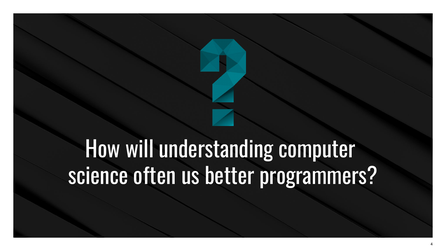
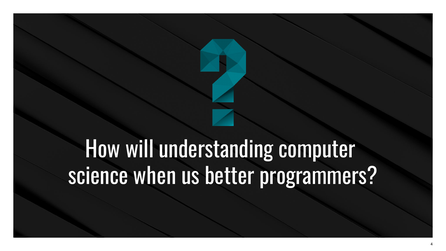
often: often -> when (155, 177)
